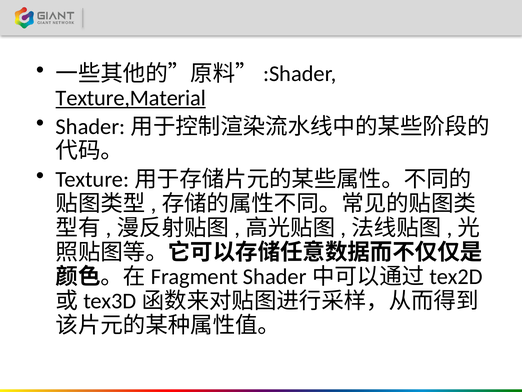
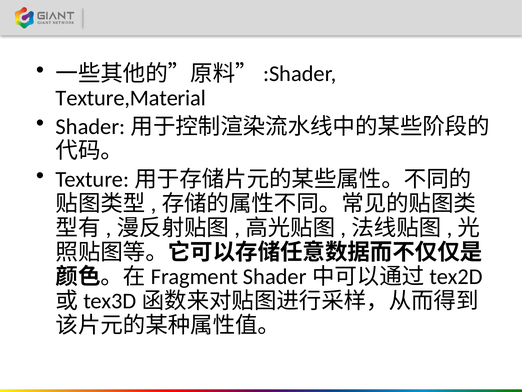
Texture,Material underline: present -> none (131, 98)
